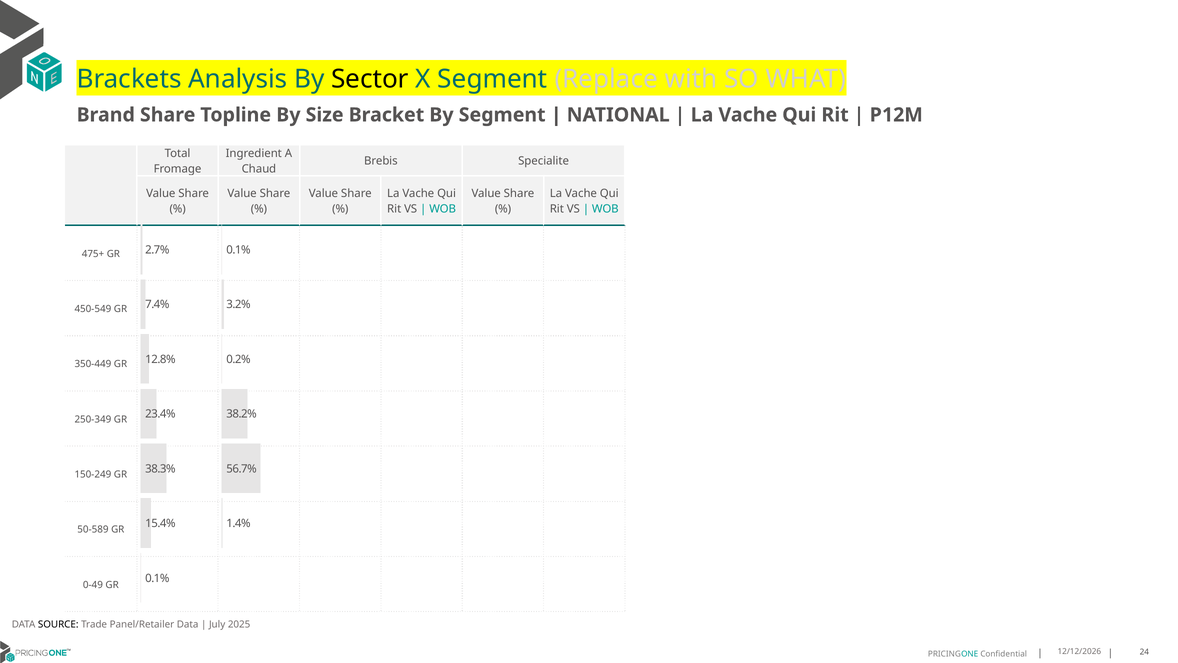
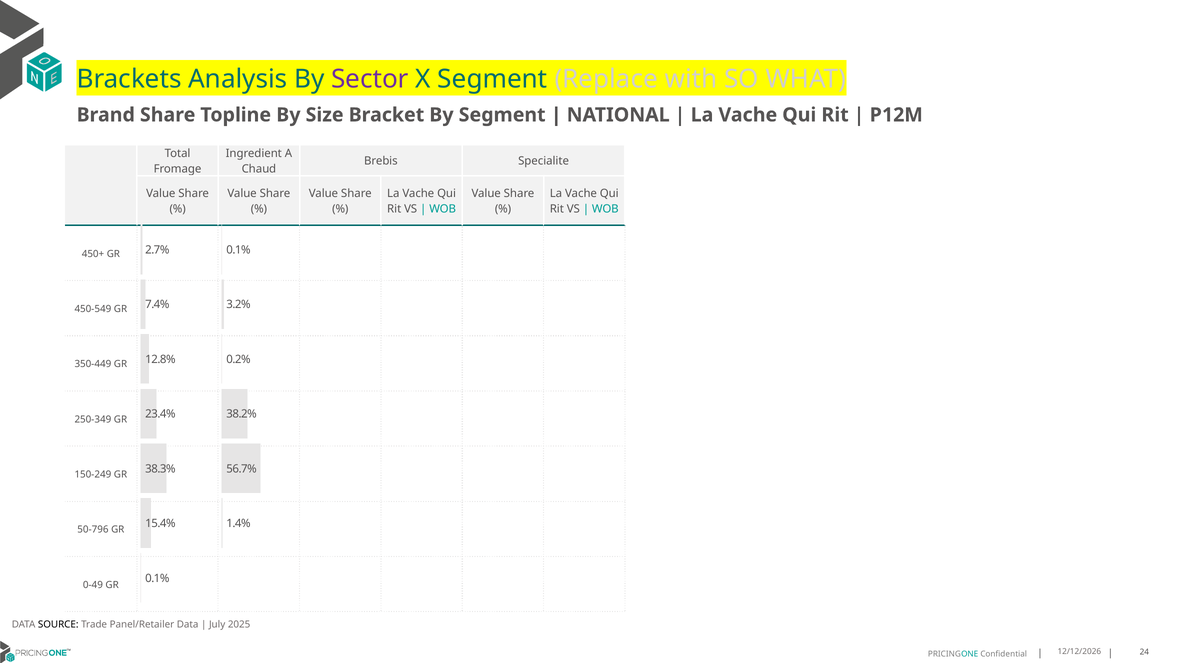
Sector colour: black -> purple (370, 79)
475+: 475+ -> 450+ (93, 254)
50-589: 50-589 -> 50-796 (93, 529)
